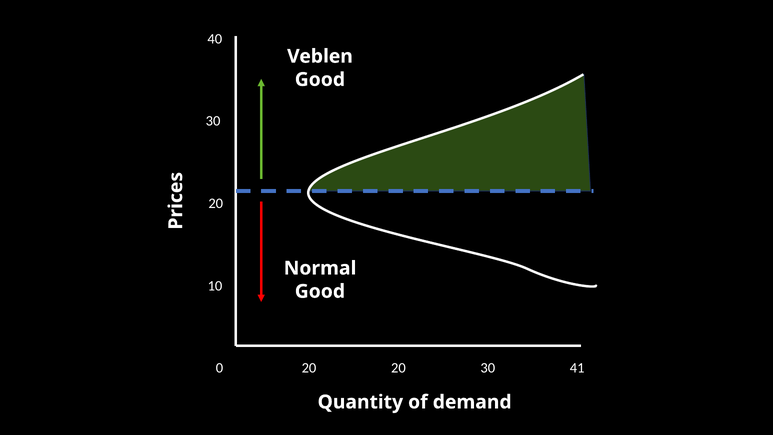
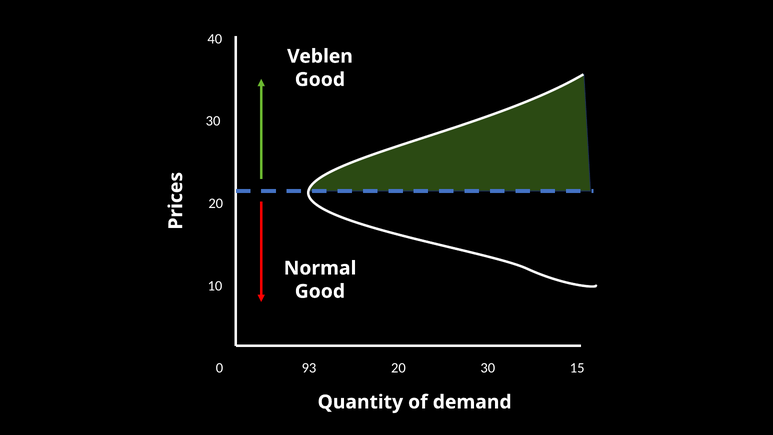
0 20: 20 -> 93 (309, 368)
41: 41 -> 15 (577, 368)
